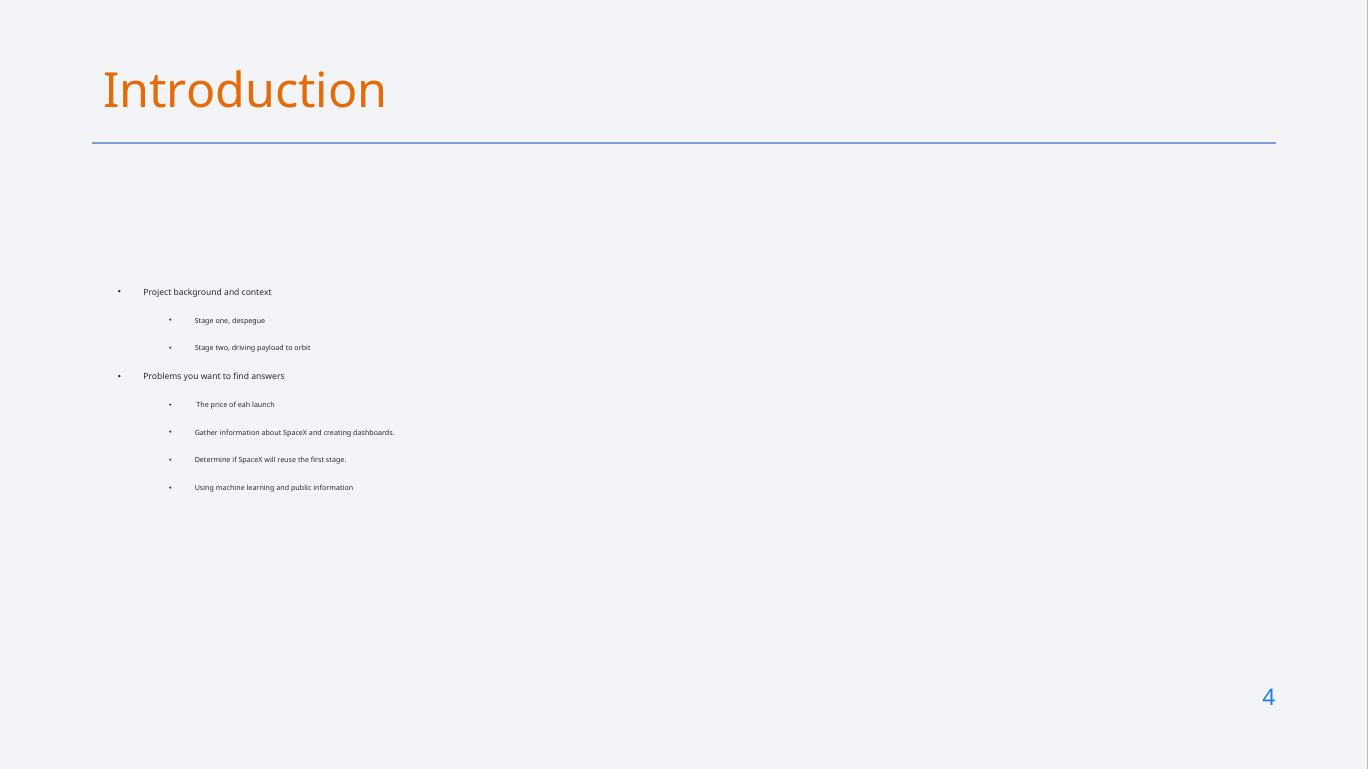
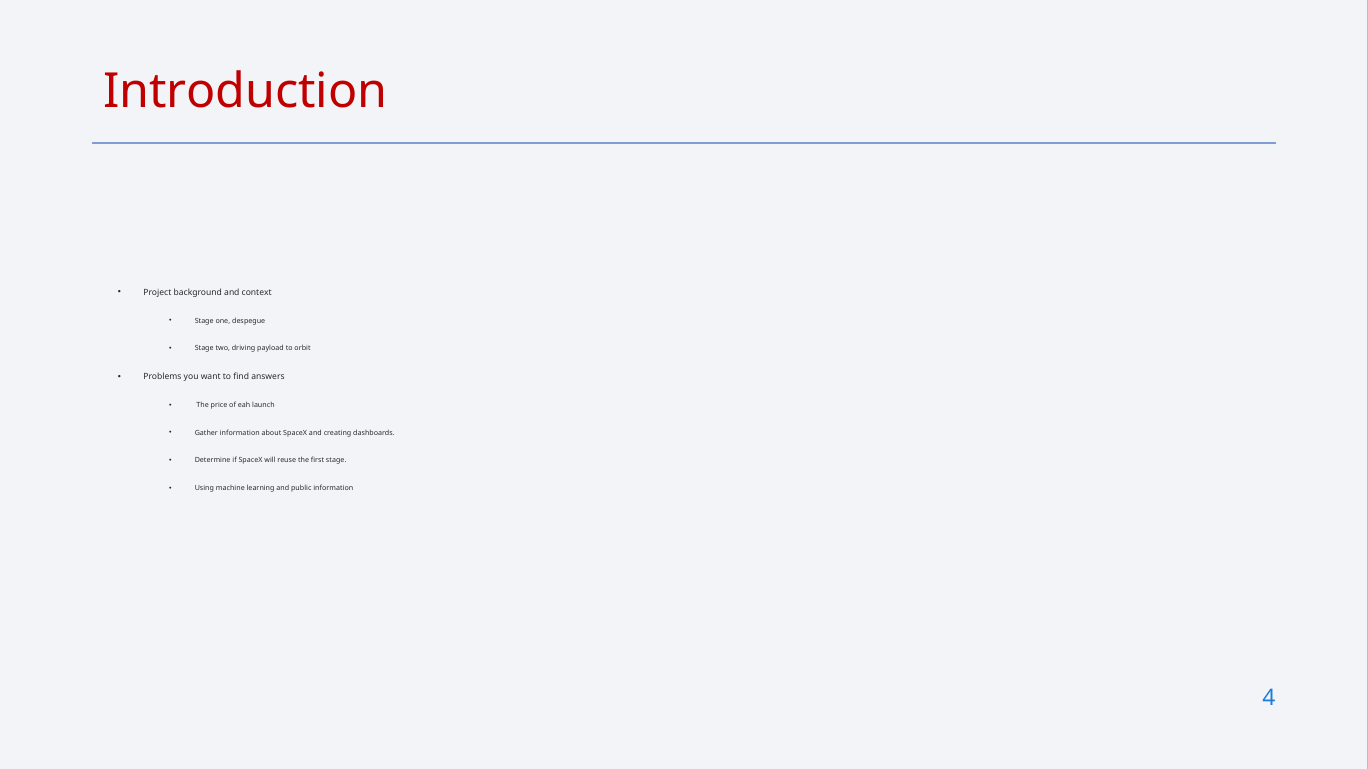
Introduction colour: orange -> red (245, 91)
